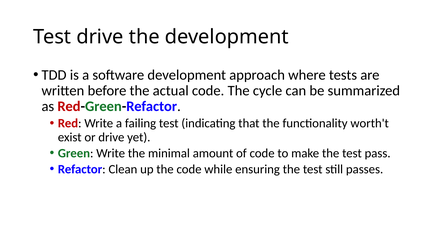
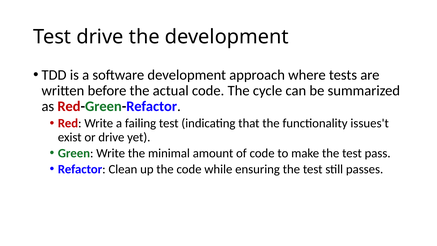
worth't: worth't -> issues't (370, 123)
